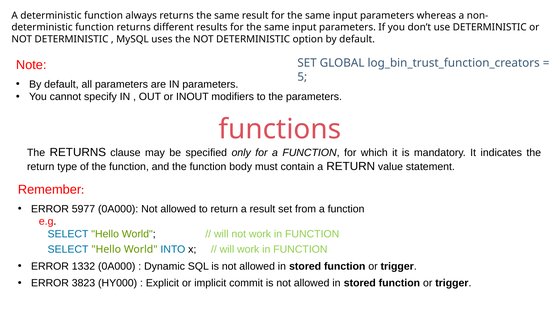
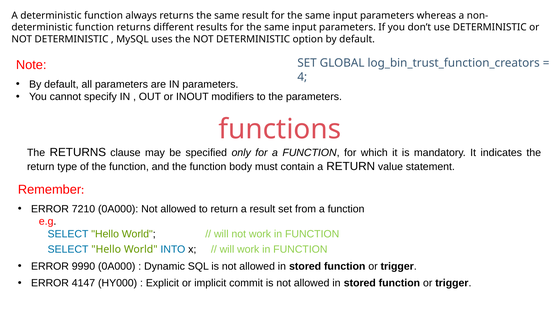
5: 5 -> 4 (302, 77)
5977: 5977 -> 7210 (83, 209)
1332: 1332 -> 9990 (83, 266)
3823: 3823 -> 4147 (83, 283)
